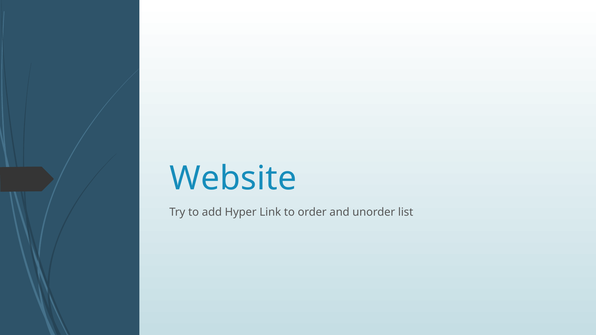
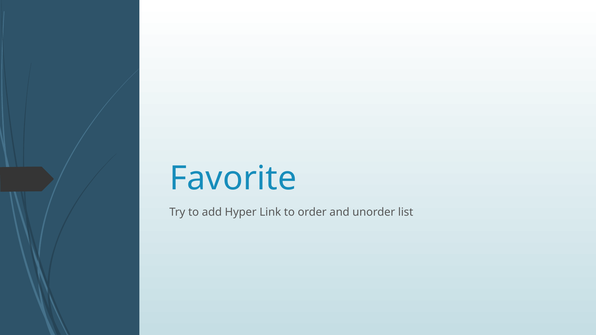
Website: Website -> Favorite (233, 179)
